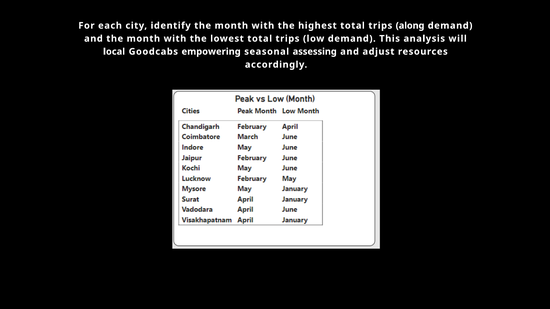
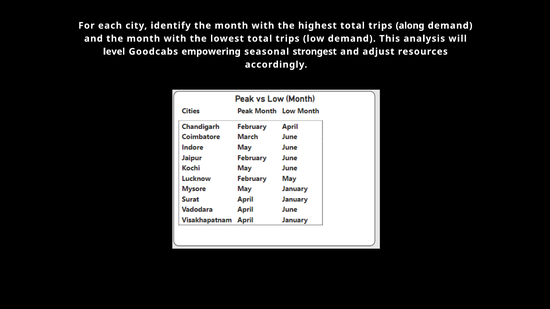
local: local -> level (114, 52)
assessing: assessing -> strongest (315, 52)
